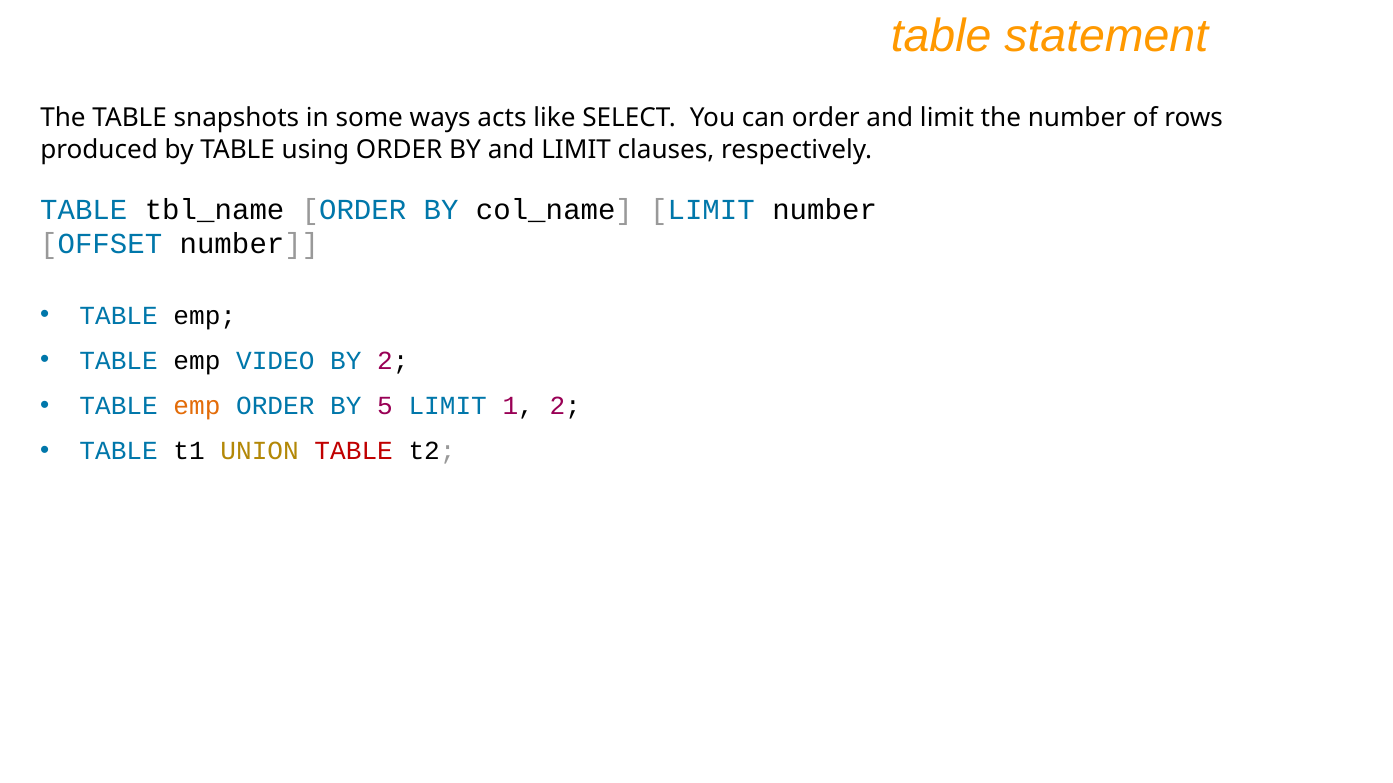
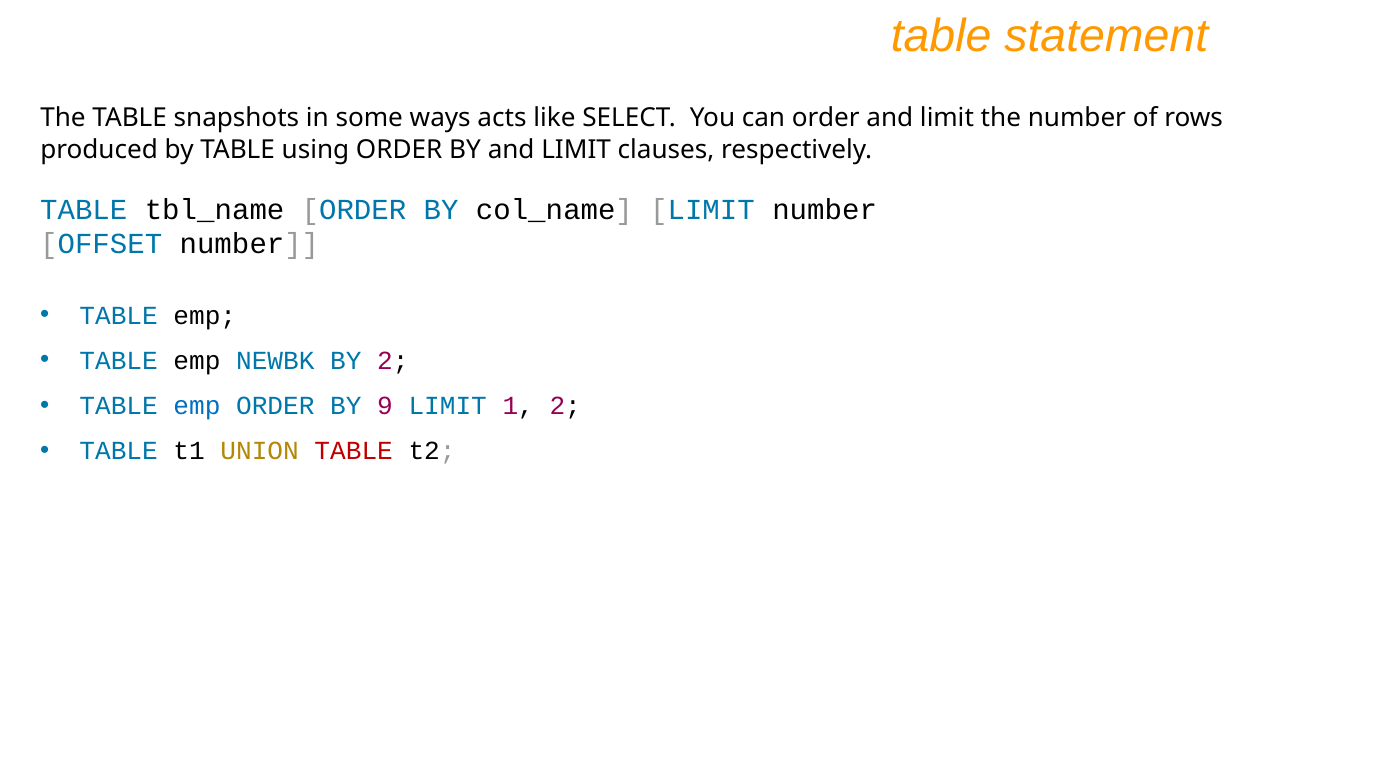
VIDEO: VIDEO -> NEWBK (275, 361)
emp colour: orange -> blue (197, 406)
5: 5 -> 9 (385, 406)
